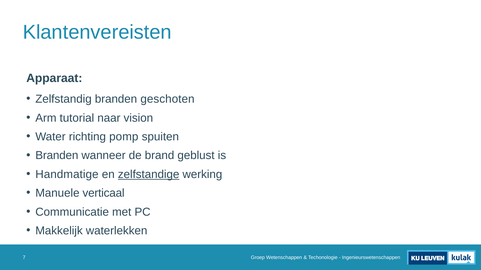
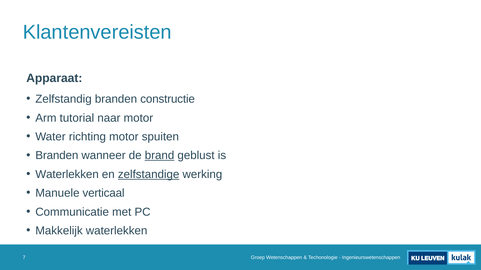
geschoten: geschoten -> constructie (168, 99)
naar vision: vision -> motor (138, 118)
richting pomp: pomp -> motor (124, 137)
brand underline: none -> present (160, 156)
Handmatige: Handmatige -> Waterlekken (67, 175)
